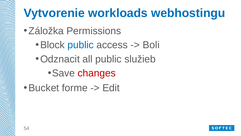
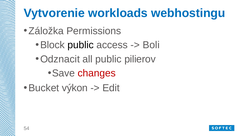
public colour: blue -> black (81, 45)
služieb: služieb -> pilierov (140, 59)
forme: forme -> výkon (75, 88)
